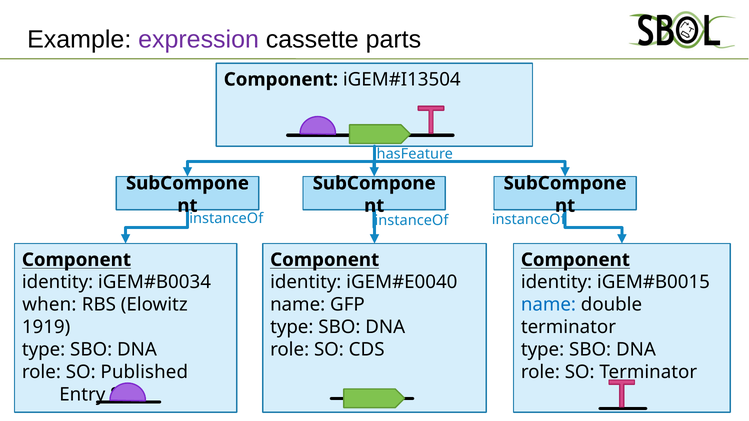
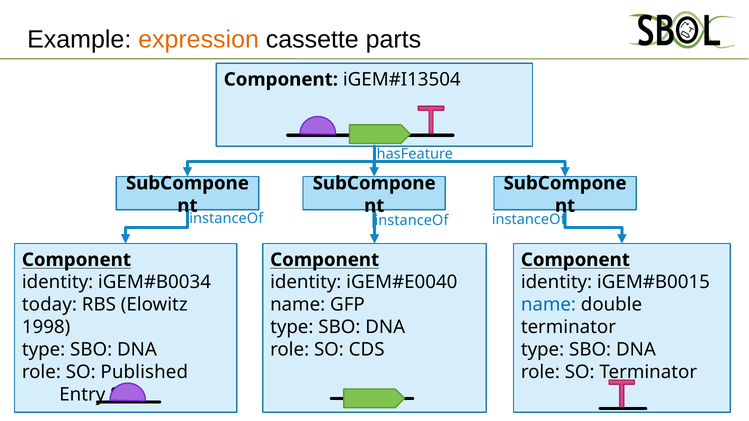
expression colour: purple -> orange (199, 40)
when: when -> today (49, 305)
1919: 1919 -> 1998 (46, 327)
